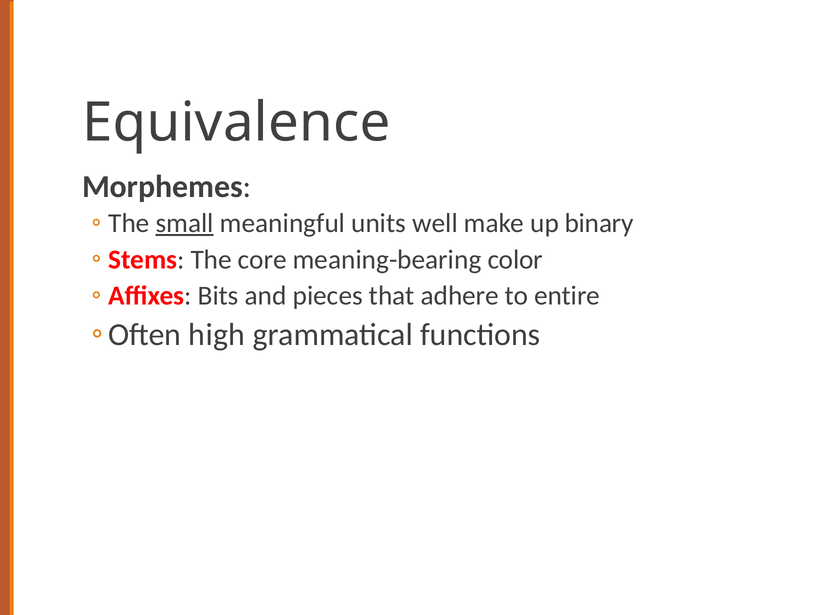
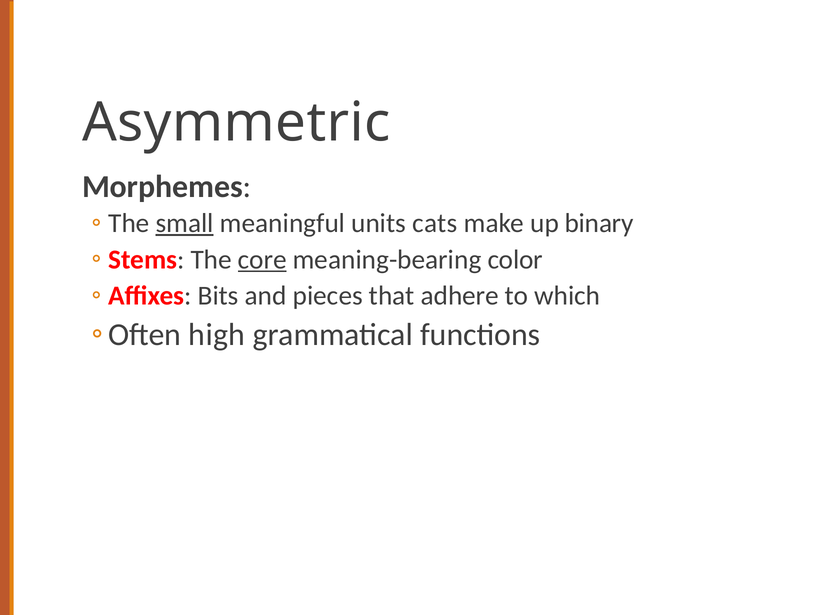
Equivalence: Equivalence -> Asymmetric (236, 122)
well: well -> cats (435, 223)
core underline: none -> present (262, 260)
entire: entire -> which (567, 296)
